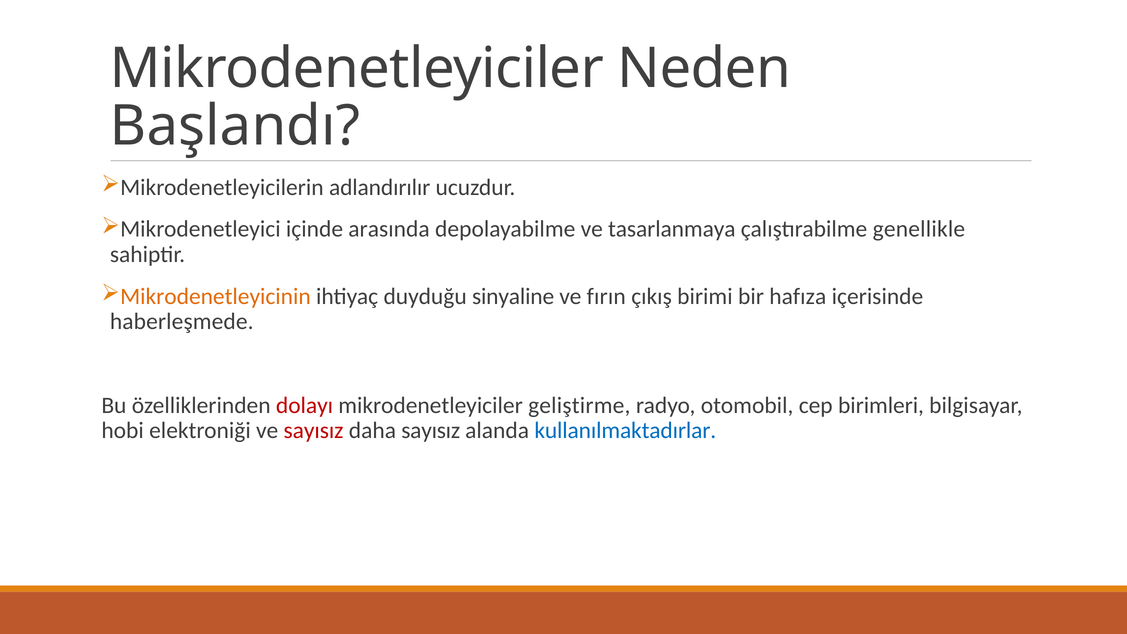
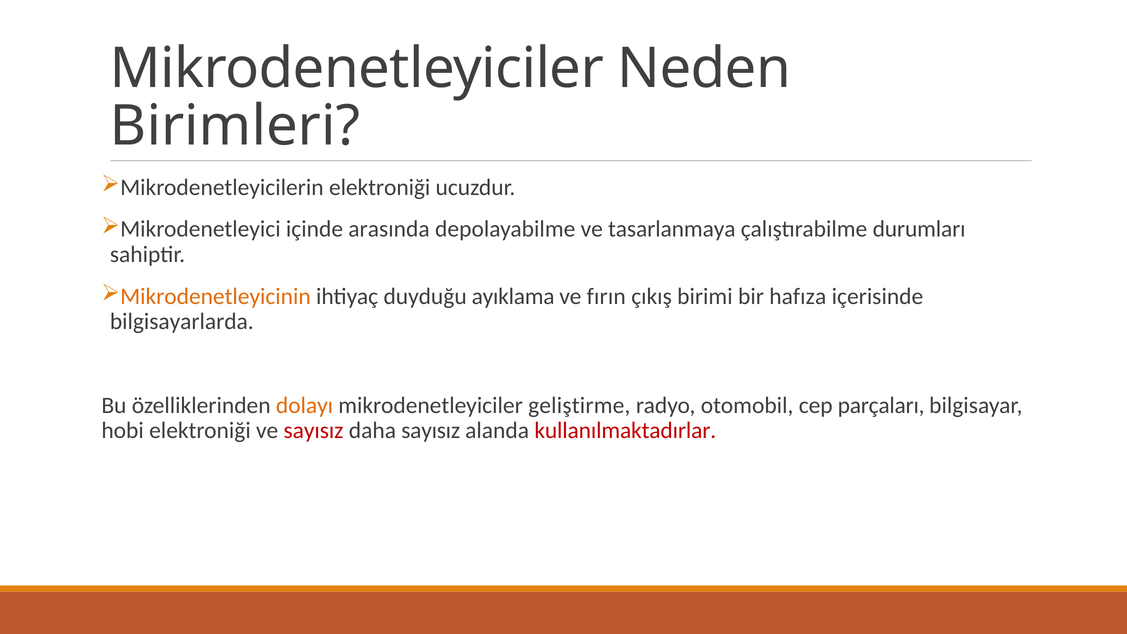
Başlandı: Başlandı -> Birimleri (235, 126)
Mikrodenetleyicilerin adlandırılır: adlandırılır -> elektroniği (380, 187)
genellikle: genellikle -> durumları (919, 229)
sinyaline: sinyaline -> ayıklama (513, 296)
haberleşmede: haberleşmede -> bilgisayarlarda (182, 322)
dolayı colour: red -> orange (305, 405)
birimleri: birimleri -> parçaları (881, 405)
kullanılmaktadırlar colour: blue -> red (625, 431)
